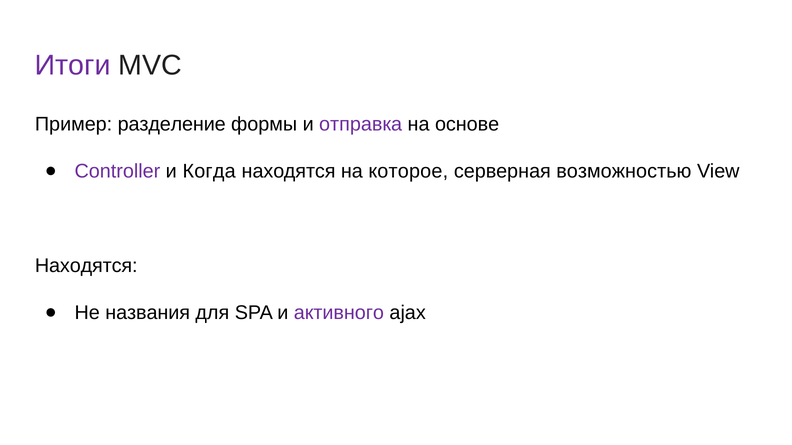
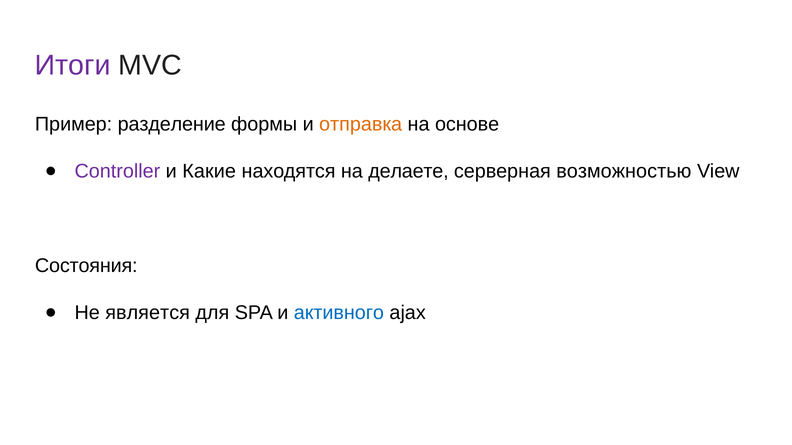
отправка colour: purple -> orange (361, 125)
Когда: Когда -> Какие (209, 172)
которое: которое -> делаете (409, 172)
Находятся: Находятся -> Состояния (86, 266)
названия: названия -> является (148, 313)
активного colour: purple -> blue (339, 313)
